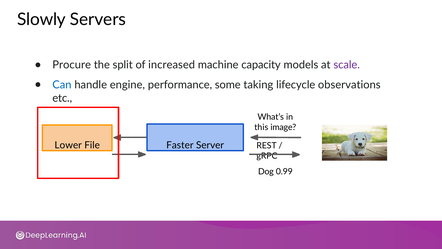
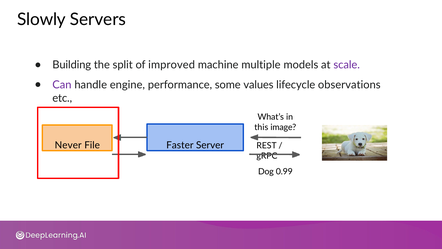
Procure: Procure -> Building (72, 65)
increased: increased -> improved (172, 65)
capacity: capacity -> multiple (261, 65)
Can colour: blue -> purple (62, 85)
taking: taking -> values (258, 85)
Lower: Lower -> Never (68, 145)
